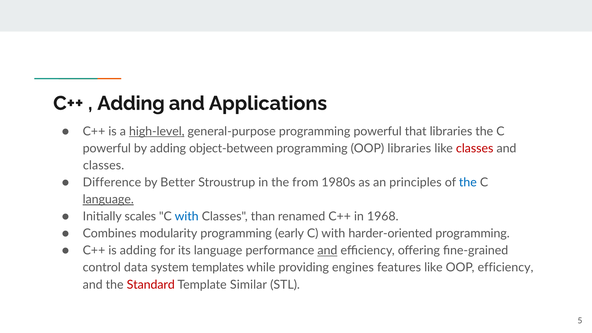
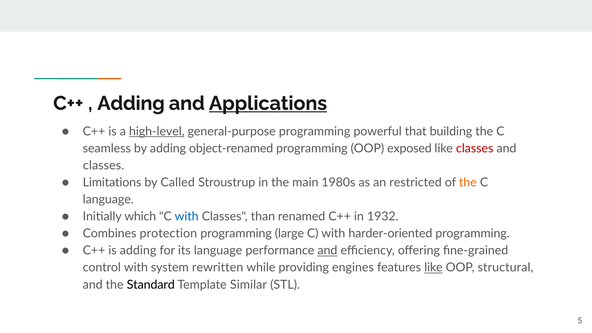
Applications underline: none -> present (268, 103)
that libraries: libraries -> building (451, 131)
powerful: powerful -> seamless (107, 148)
object-between: object-between -> object-renamed (231, 148)
OOP libraries: libraries -> exposed (409, 148)
Difference: Difference -> Limitations (112, 183)
Better: Better -> Called (178, 183)
from: from -> main (305, 183)
principles: principles -> restricted (415, 183)
the colour: blue -> orange (468, 183)
language underline: present -> none (108, 200)
scales: scales -> which (140, 217)
1968: 1968 -> 1932 (383, 217)
modularity: modularity -> protection (168, 234)
early: early -> large (289, 234)
control data: data -> with (136, 268)
templates: templates -> rewritten (218, 268)
like underline: none -> present (433, 268)
OOP efficiency: efficiency -> structural (505, 268)
Standard colour: red -> black (151, 285)
